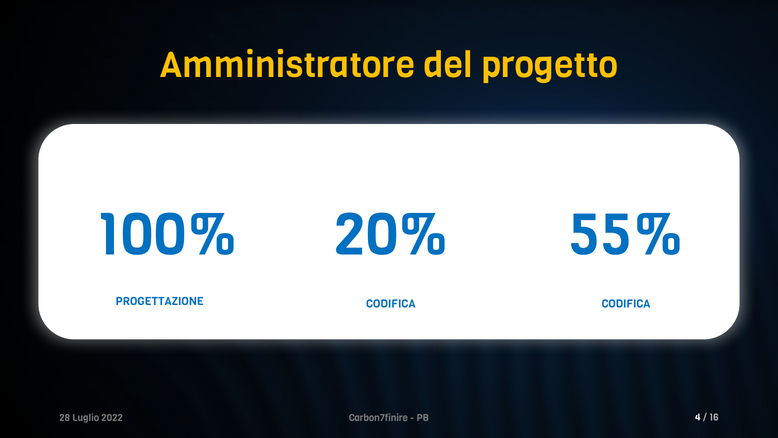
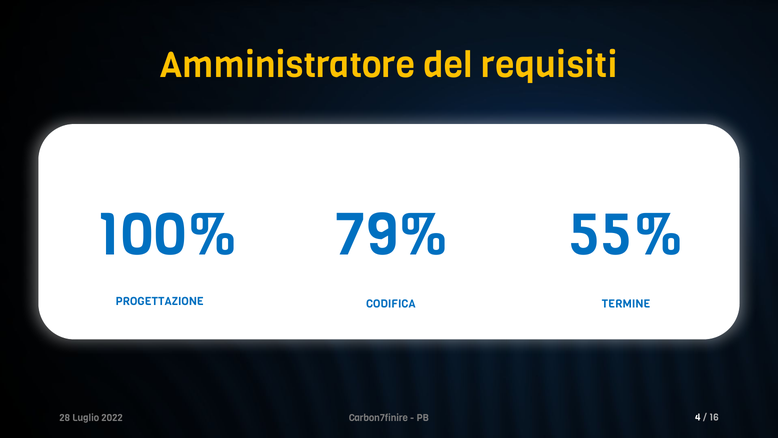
progetto: progetto -> requisiti (549, 65)
20%: 20% -> 79% (391, 235)
CODIFICA CODIFICA: CODIFICA -> TERMINE (626, 304)
